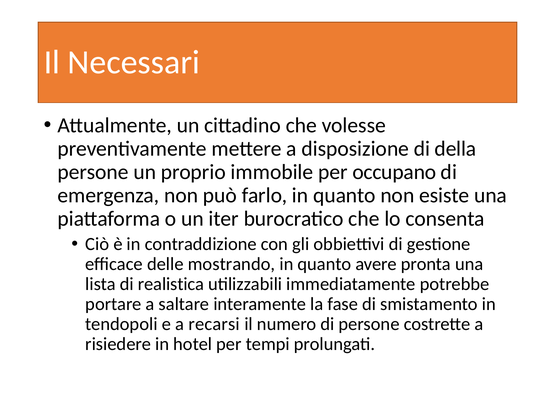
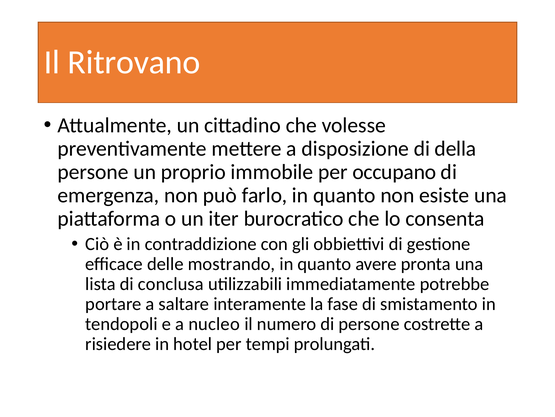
Necessari: Necessari -> Ritrovano (134, 62)
realistica: realistica -> conclusa (171, 284)
recarsi: recarsi -> nucleo (214, 324)
